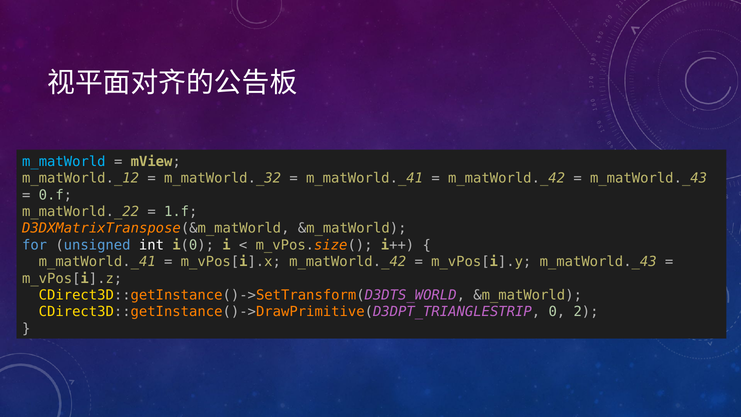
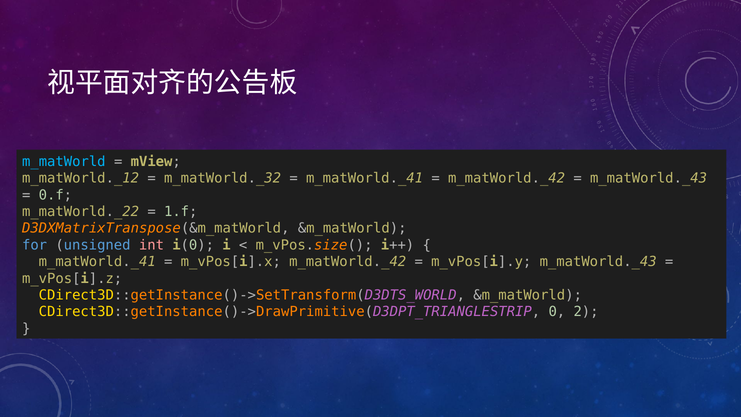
int colour: white -> pink (151, 245)
